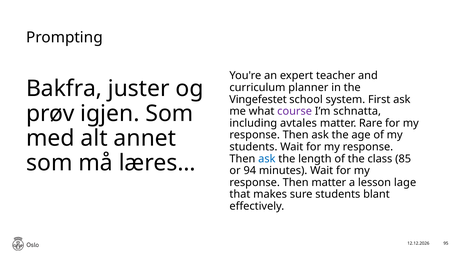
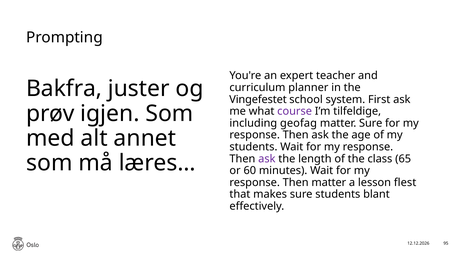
schnatta: schnatta -> tilfeldige (357, 111)
avtales: avtales -> geofag (299, 123)
matter Rare: Rare -> Sure (371, 123)
ask colour: blue -> purple (267, 159)
85: 85 -> 65 (403, 159)
94: 94 -> 60 (250, 171)
lage: lage -> flest (405, 183)
